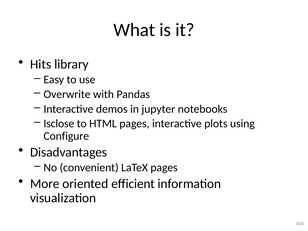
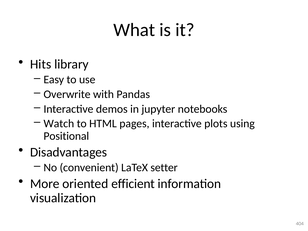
Isclose: Isclose -> Watch (59, 124)
Configure: Configure -> Positional (66, 136)
LaTeX pages: pages -> setter (164, 168)
